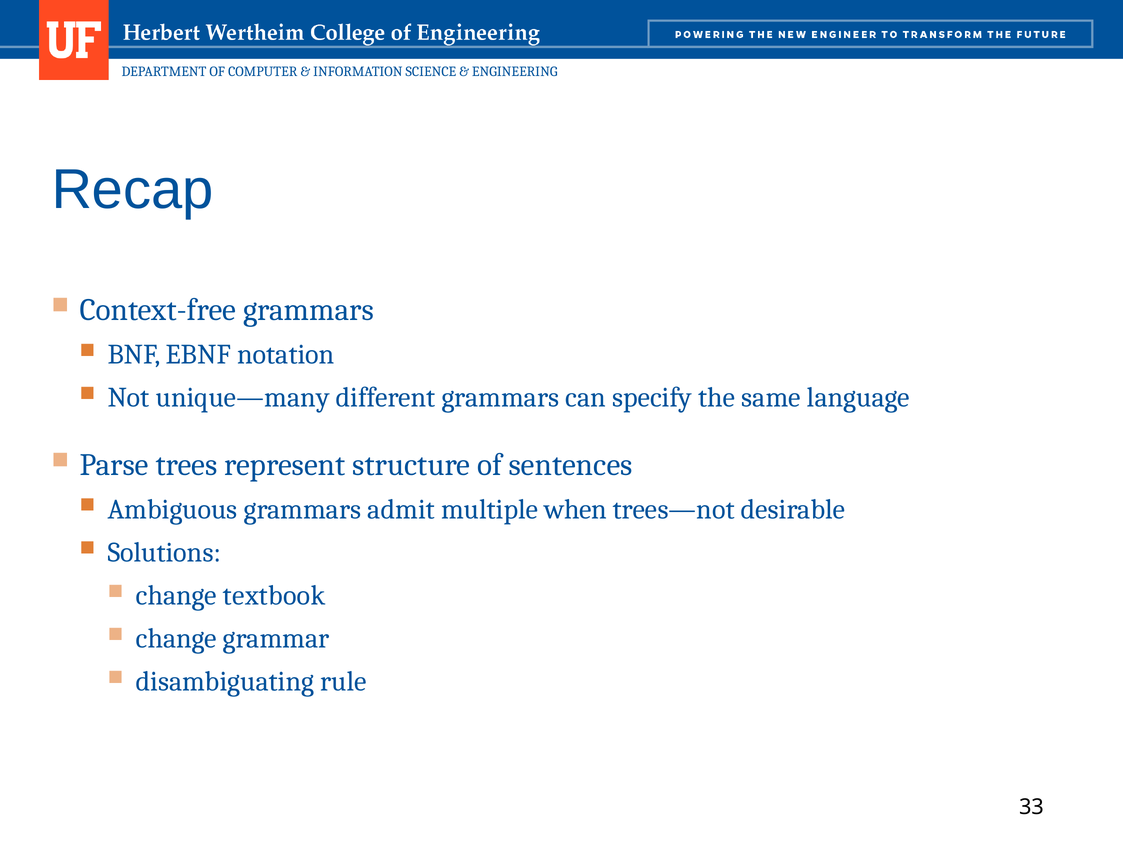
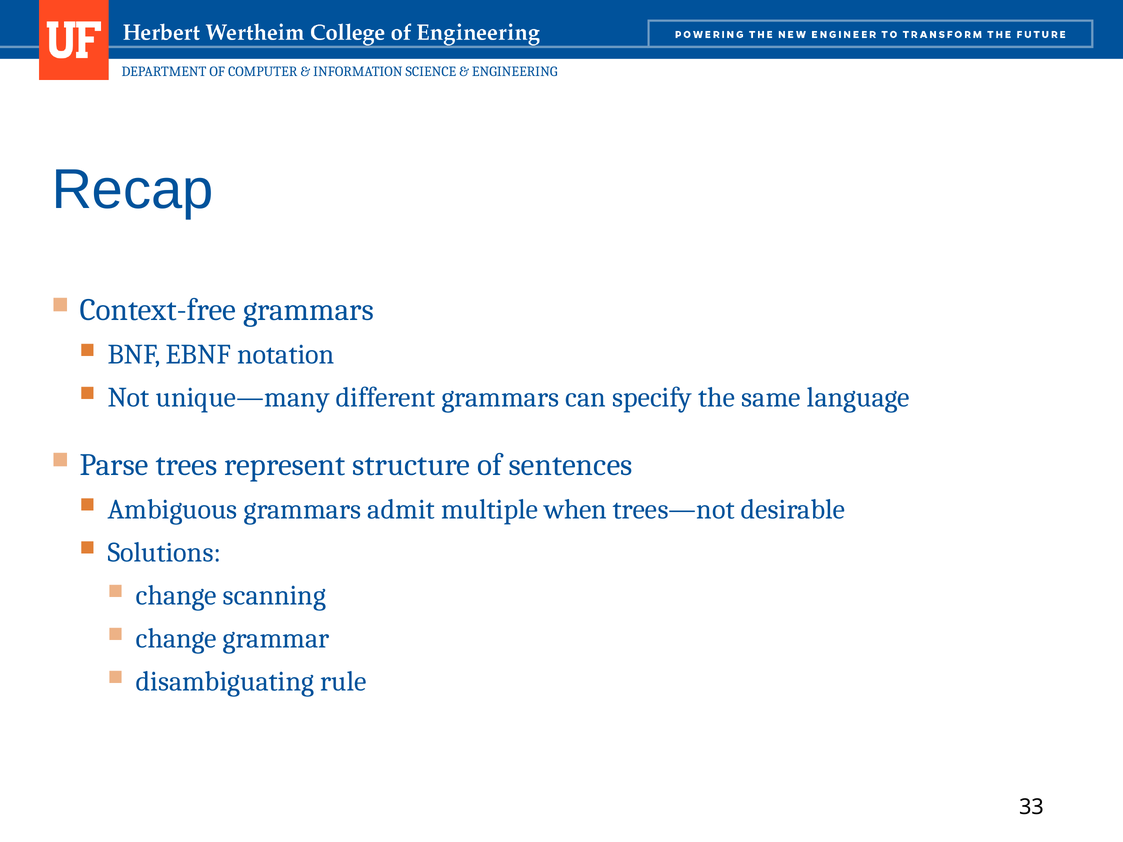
textbook: textbook -> scanning (274, 596)
